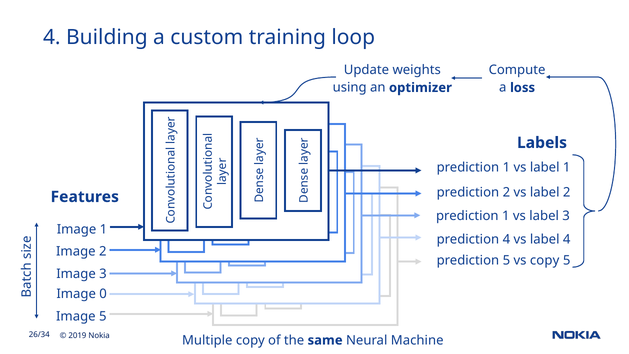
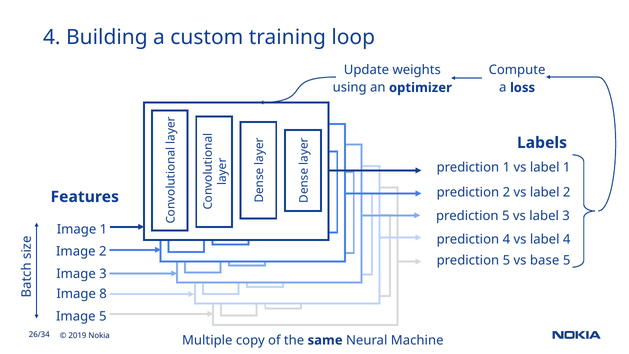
1: 1 -> 5 (506, 216)
vs copy: copy -> base (545, 260)
0: 0 -> 8 (103, 294)
